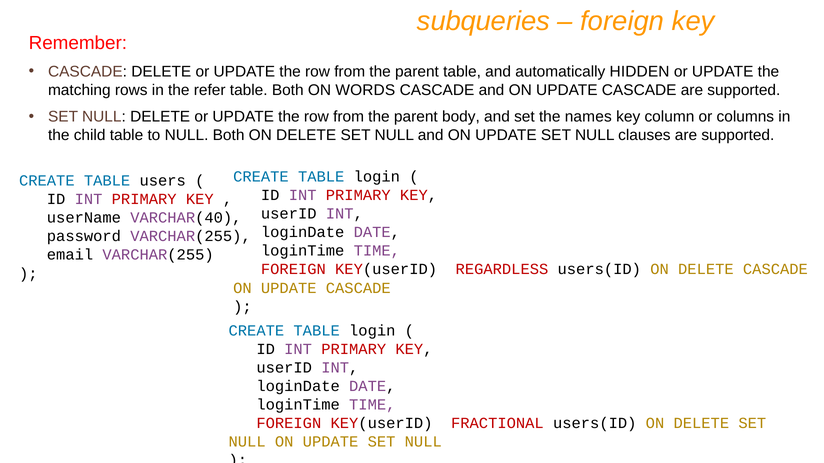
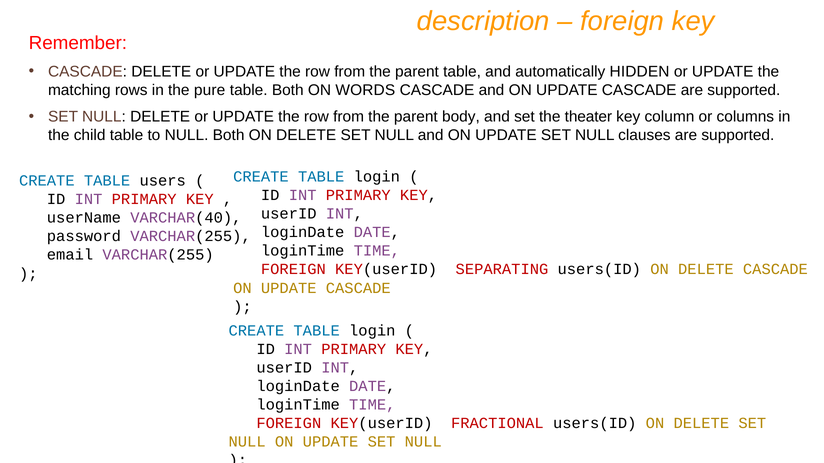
subqueries: subqueries -> description (483, 21)
refer: refer -> pure (210, 90)
names: names -> theater (588, 117)
REGARDLESS: REGARDLESS -> SEPARATING (502, 270)
